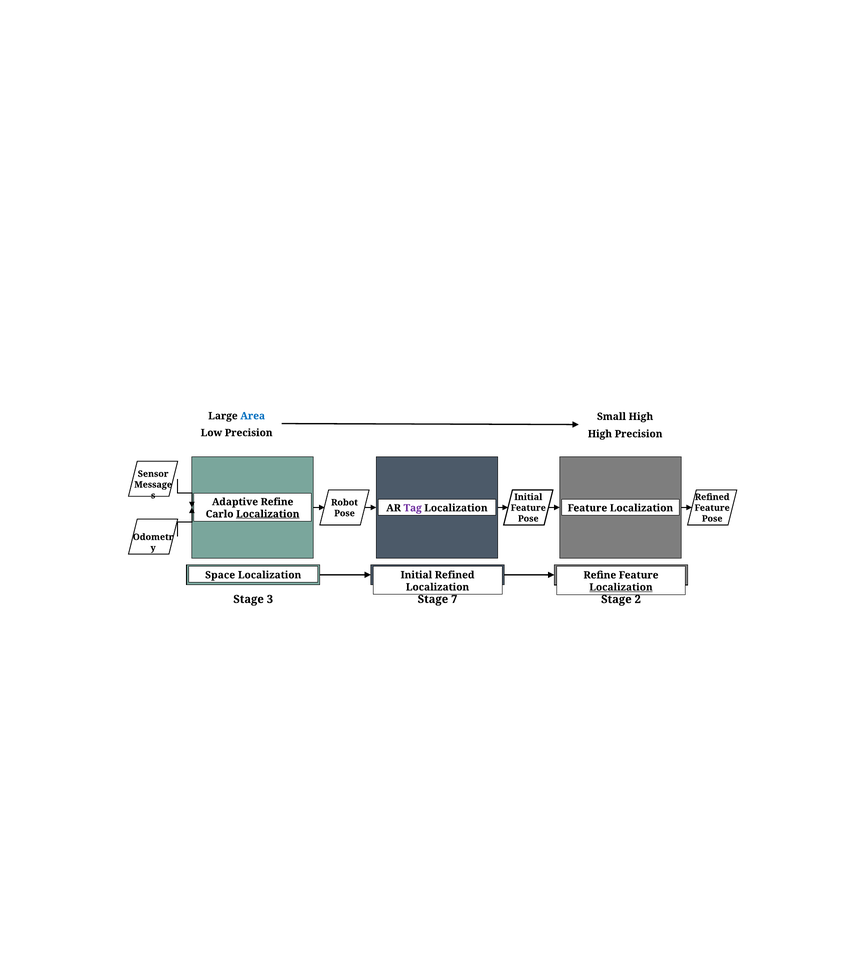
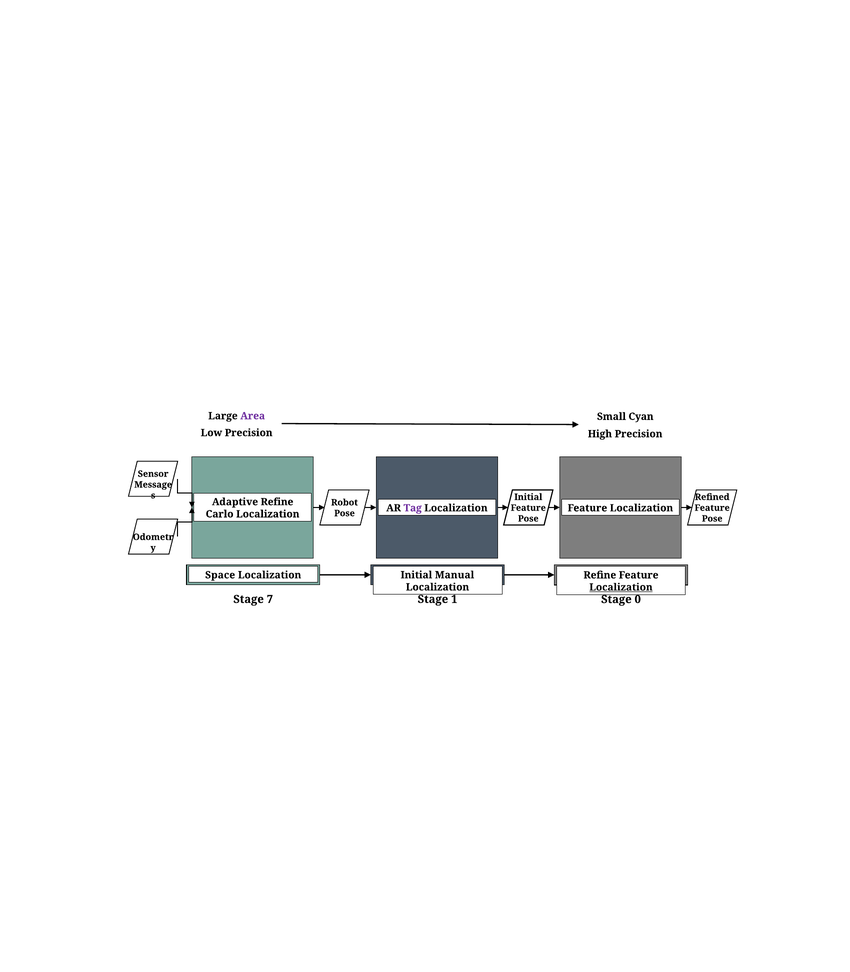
Area colour: blue -> purple (253, 416)
Small High: High -> Cyan (641, 416)
Localization underline: present -> none (268, 514)
Initial Refined: Refined -> Manual (455, 575)
7: 7 -> 1 (454, 599)
3: 3 -> 7 (270, 599)
2: 2 -> 0 (638, 599)
